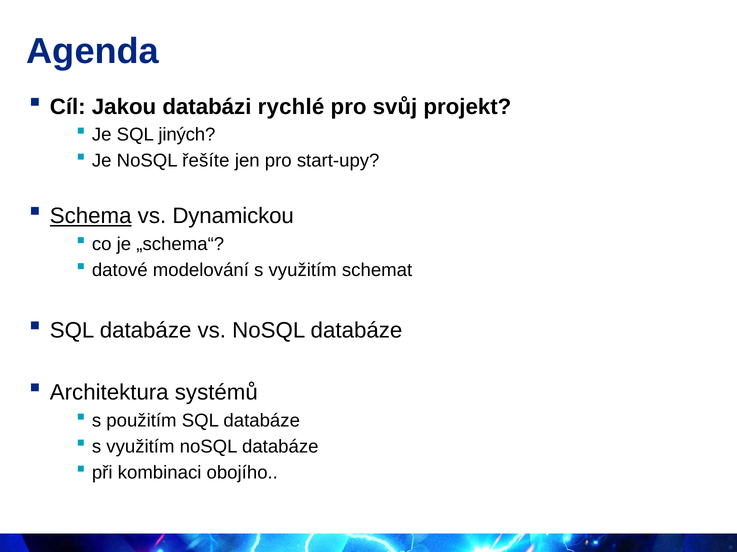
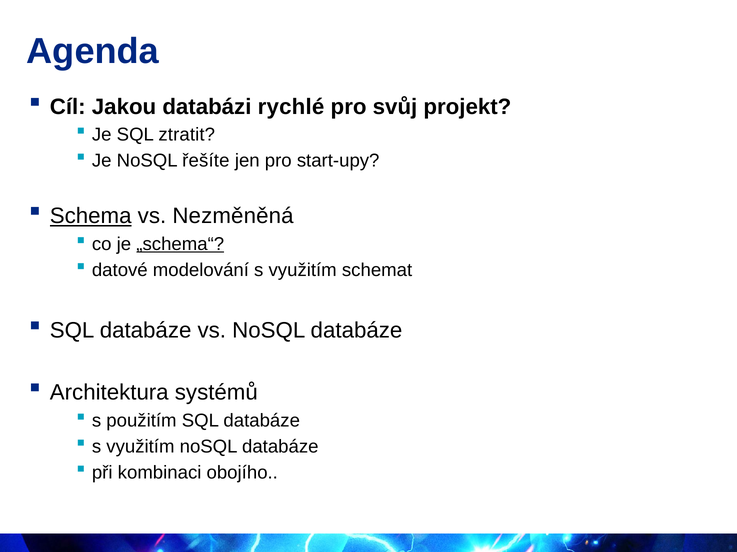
jiných: jiných -> ztratit (187, 135)
Dynamickou: Dynamickou -> Nezměněná (233, 216)
„schema“ underline: none -> present (180, 244)
